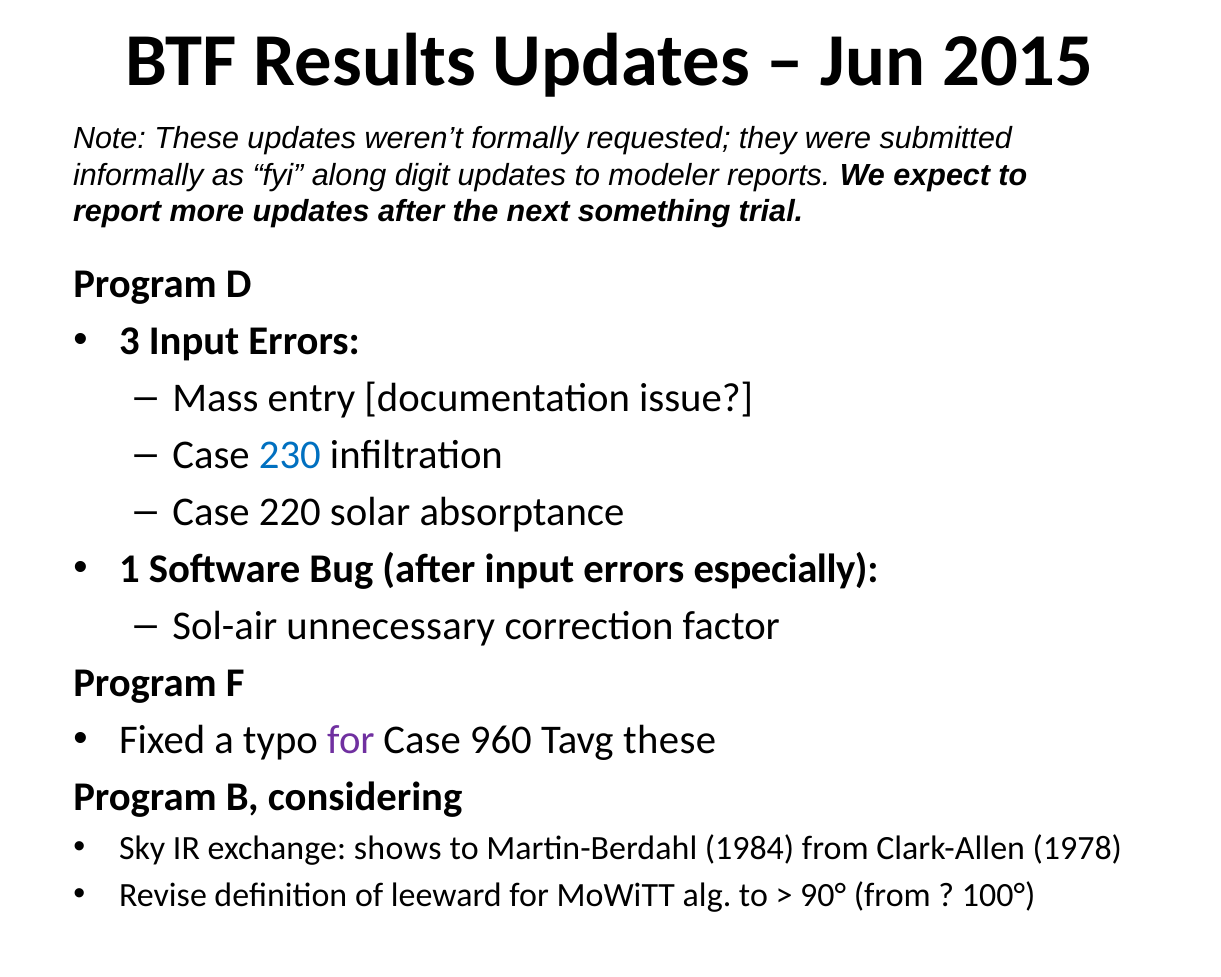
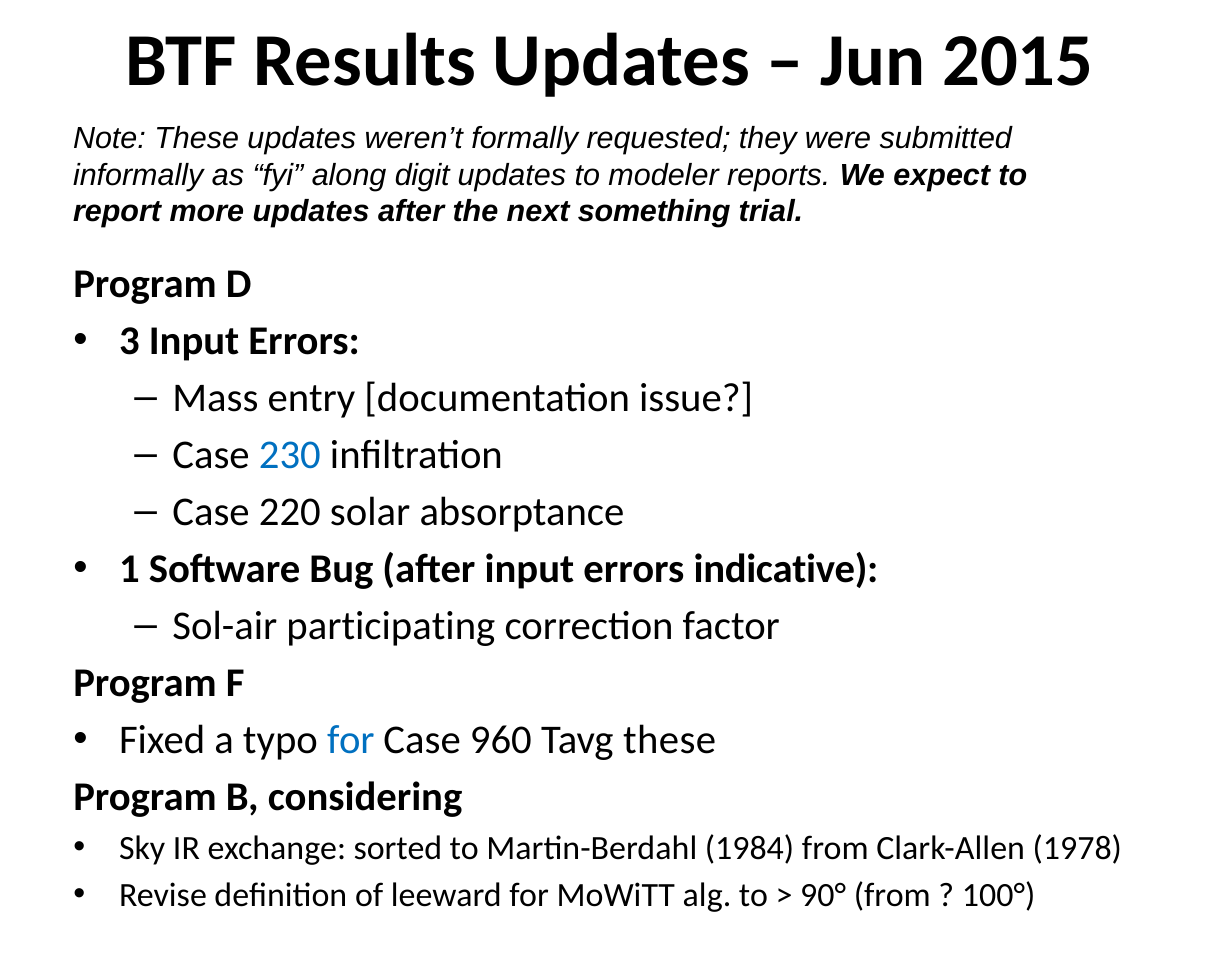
especially: especially -> indicative (786, 569)
unnecessary: unnecessary -> participating (391, 626)
for colour: purple -> blue (351, 740)
shows: shows -> sorted (398, 848)
